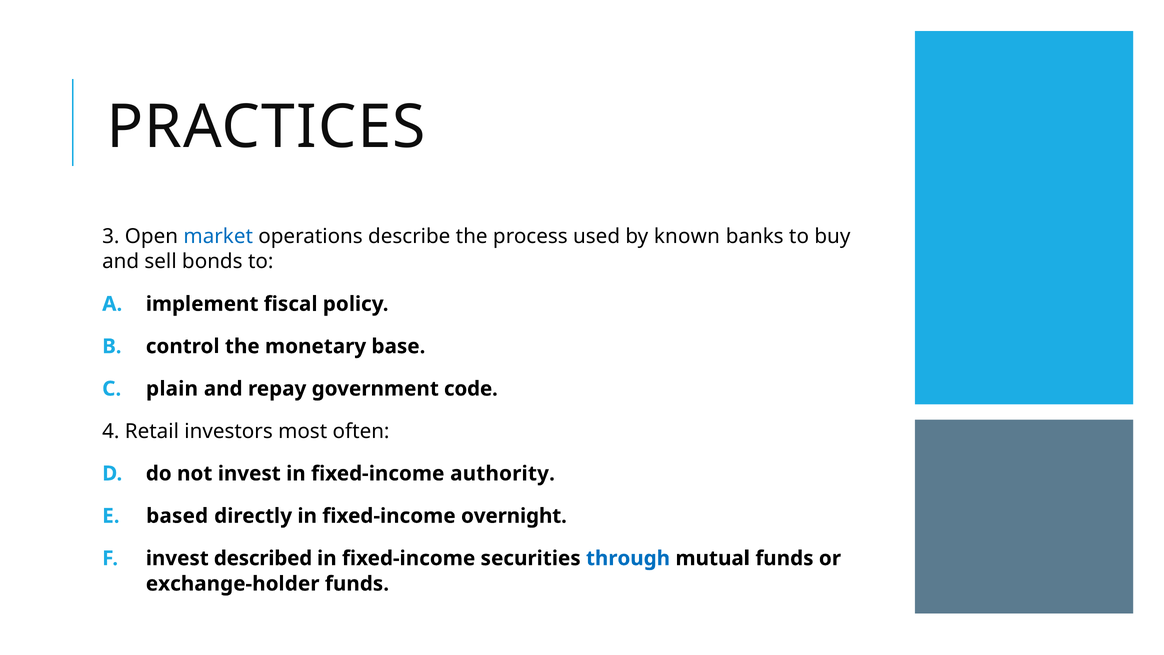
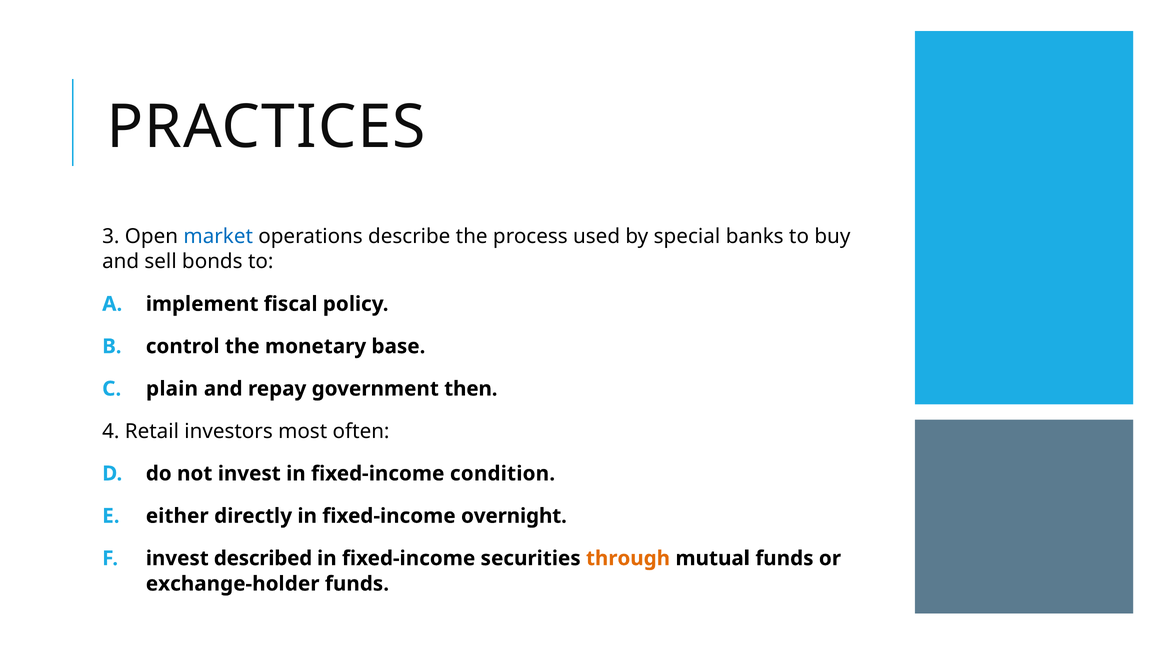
known: known -> special (687, 236)
code: code -> then (471, 389)
authority: authority -> condition (503, 473)
based: based -> either (177, 516)
through colour: blue -> orange (628, 558)
